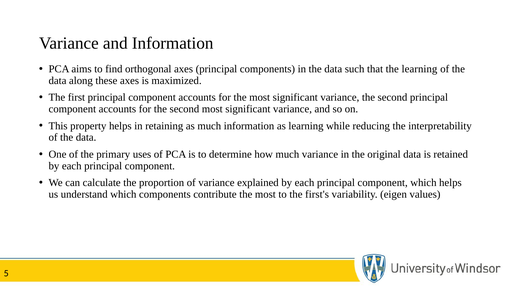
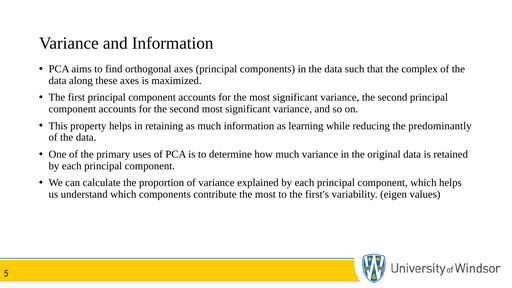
the learning: learning -> complex (420, 69)
interpretability: interpretability -> predominantly (440, 126)
